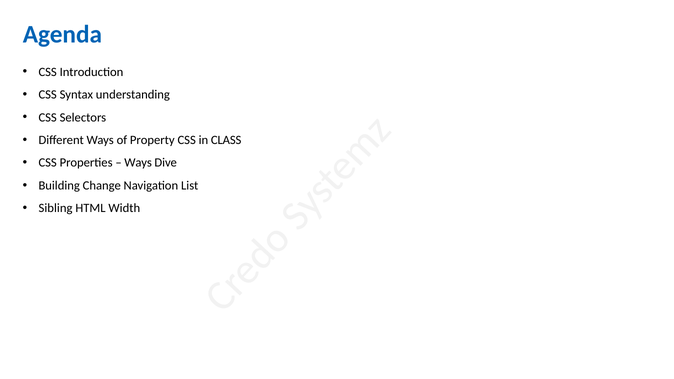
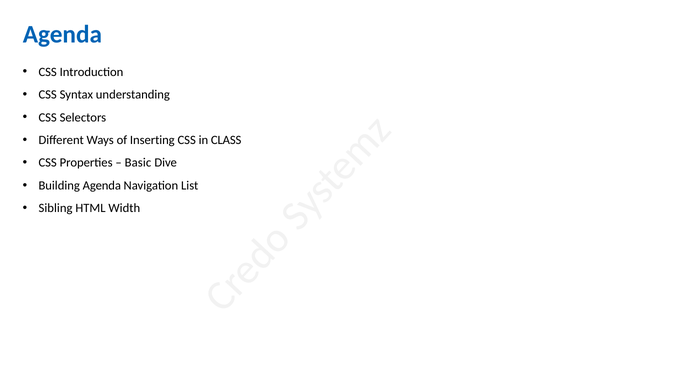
Property: Property -> Inserting (152, 140)
Ways: Ways -> Basic (138, 163)
Building Change: Change -> Agenda (102, 186)
